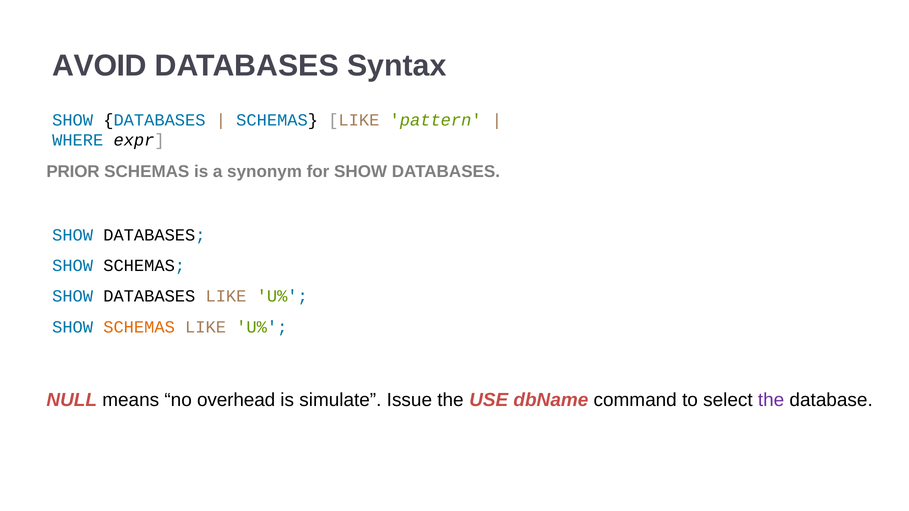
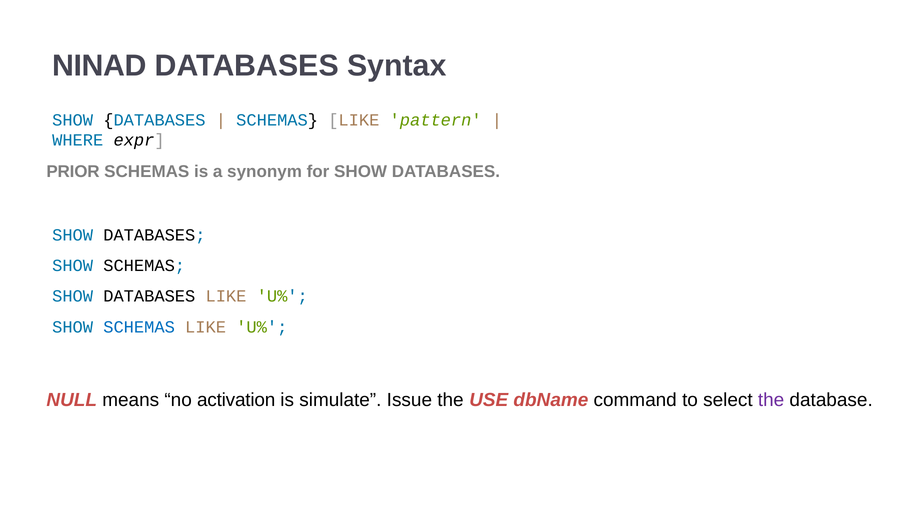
AVOID: AVOID -> NINAD (99, 66)
SCHEMAS colour: orange -> blue (139, 327)
overhead: overhead -> activation (236, 400)
